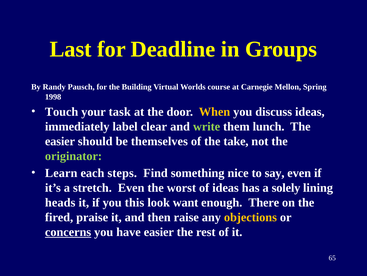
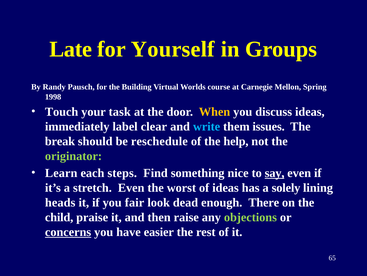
Last: Last -> Late (71, 49)
Deadline: Deadline -> Yourself (173, 49)
write colour: light green -> light blue (207, 126)
lunch: lunch -> issues (269, 126)
easier: easier -> break (60, 141)
themselves: themselves -> reschedule (159, 141)
take: take -> help (236, 141)
say underline: none -> present (275, 173)
this: this -> fair (135, 202)
want: want -> dead (186, 202)
fired: fired -> child (59, 217)
objections colour: yellow -> light green (250, 217)
